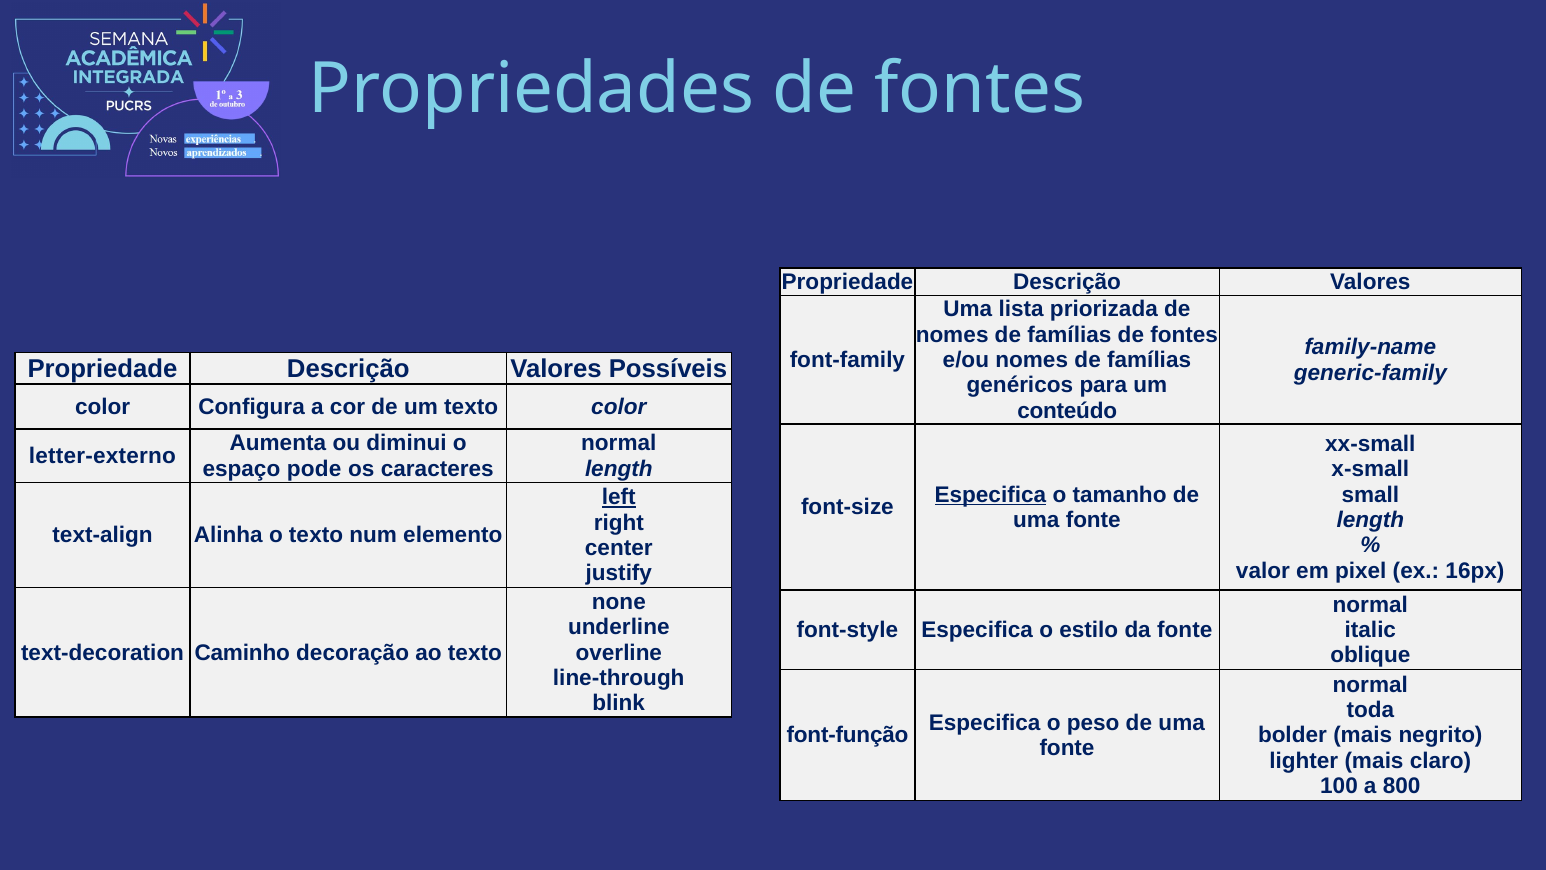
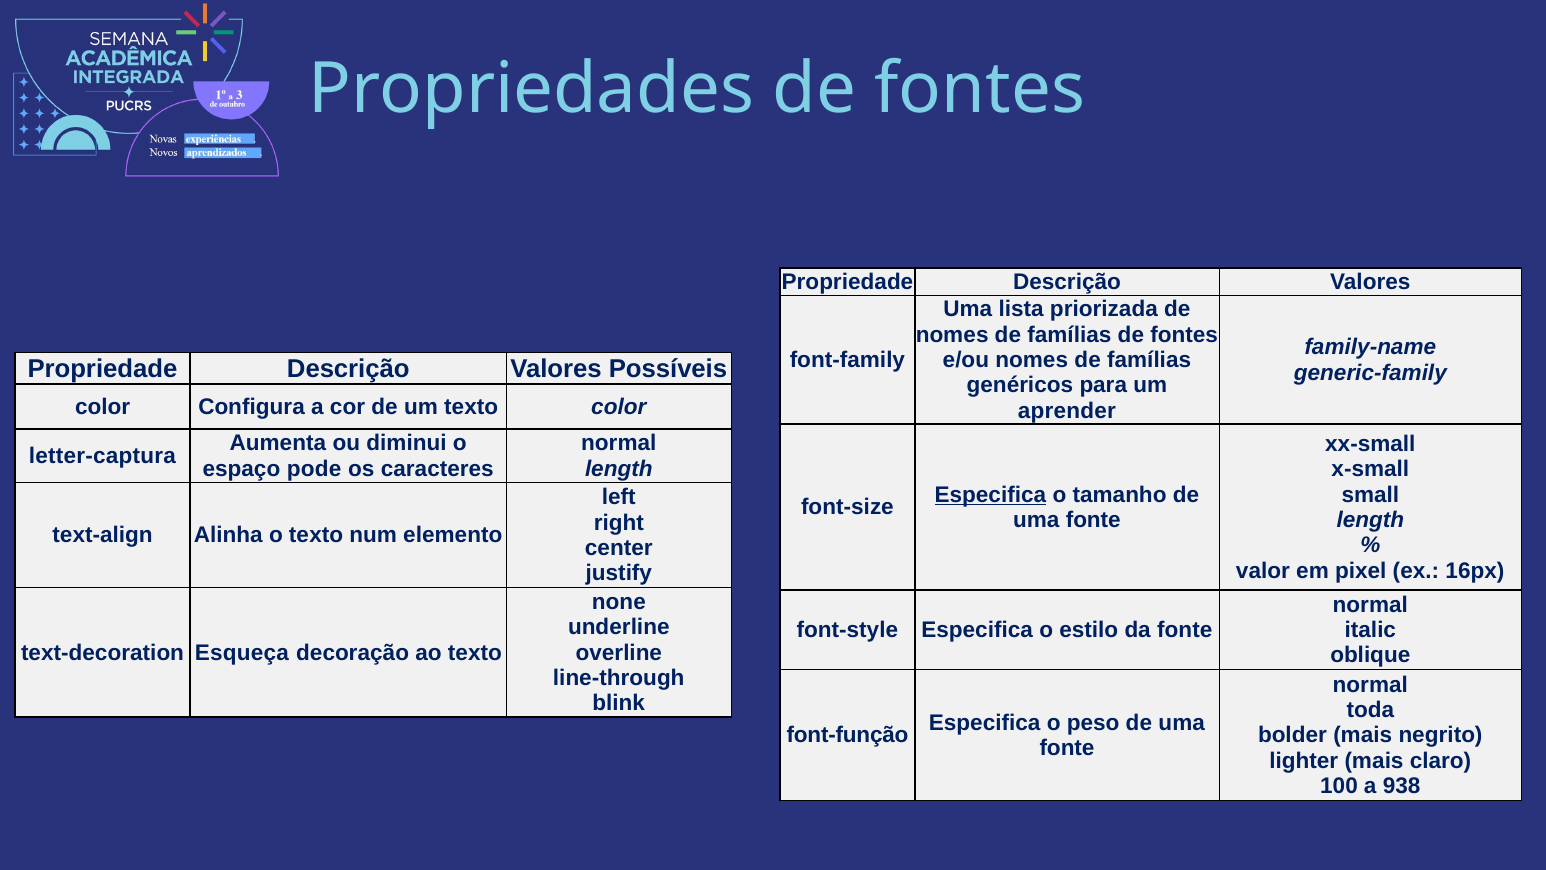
conteúdo: conteúdo -> aprender (1067, 411)
letter-externo: letter-externo -> letter-captura (102, 456)
left underline: present -> none (619, 497)
Caminho: Caminho -> Esqueça (242, 652)
800: 800 -> 938 (1402, 786)
